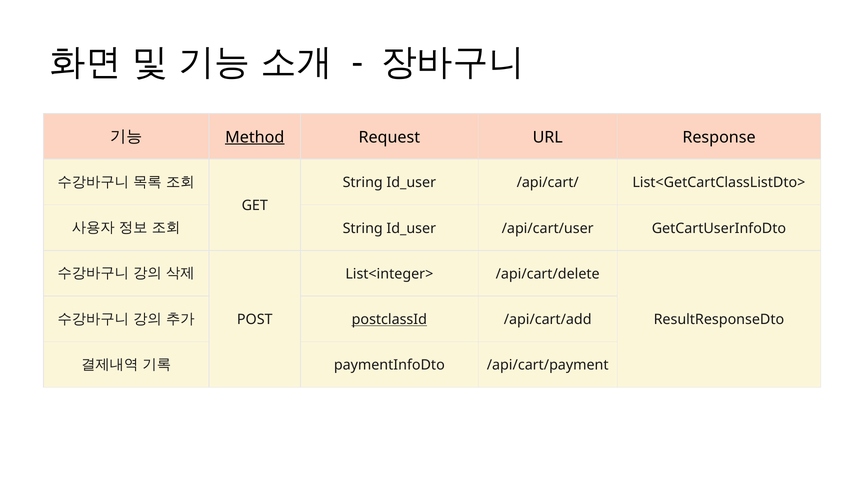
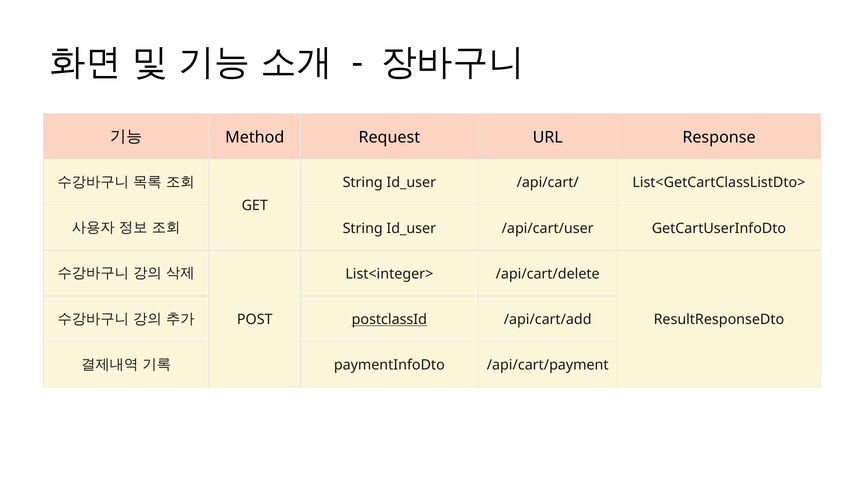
Method underline: present -> none (255, 137)
